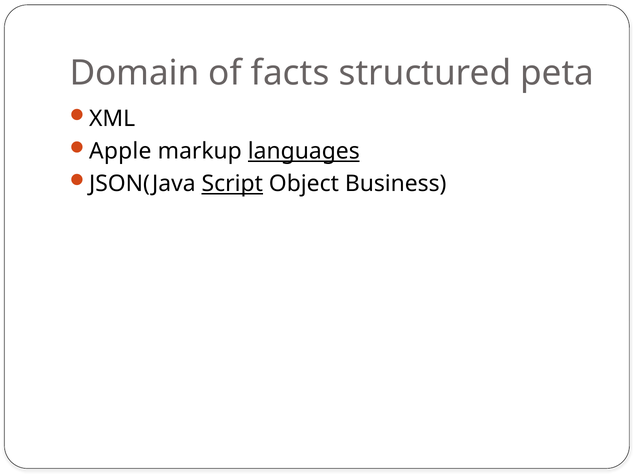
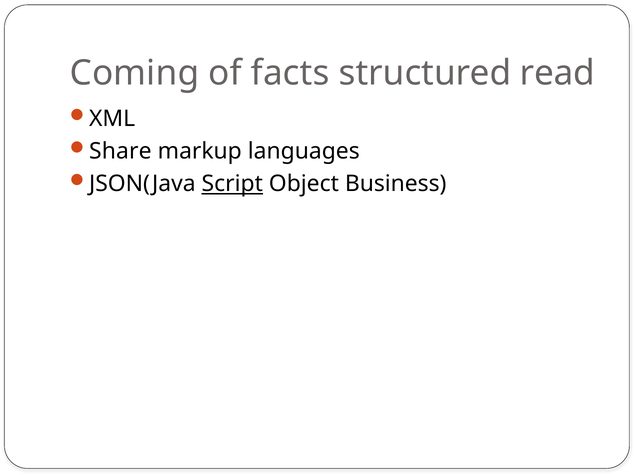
Domain: Domain -> Coming (134, 73)
peta: peta -> read (557, 73)
Apple: Apple -> Share (120, 151)
languages underline: present -> none (304, 151)
